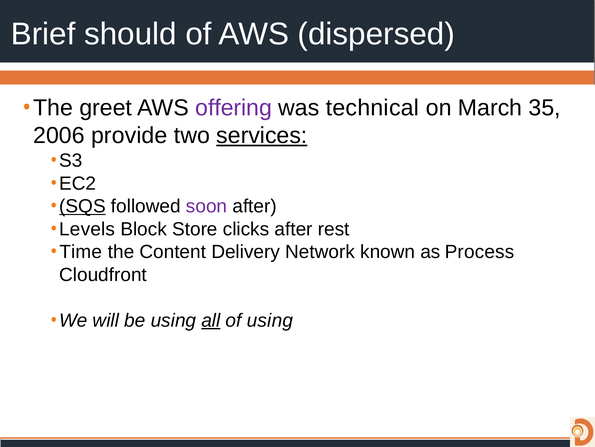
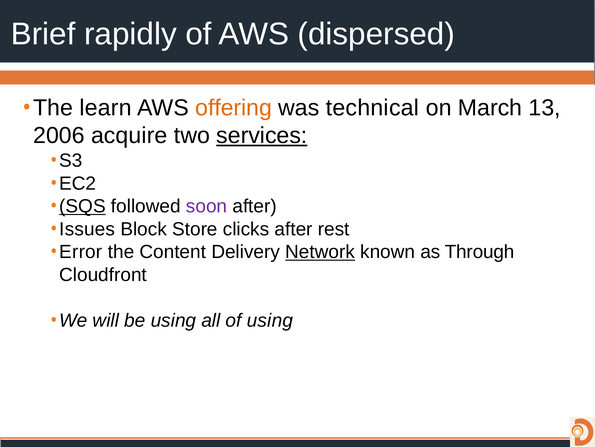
should: should -> rapidly (130, 34)
greet: greet -> learn (106, 108)
offering colour: purple -> orange (234, 108)
35: 35 -> 13 (545, 108)
provide: provide -> acquire (129, 135)
Levels: Levels -> Issues (87, 229)
Time: Time -> Error (81, 252)
Network underline: none -> present (320, 252)
Process: Process -> Through (480, 252)
all underline: present -> none (211, 320)
